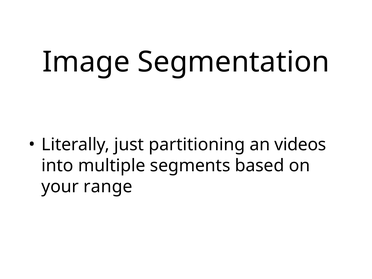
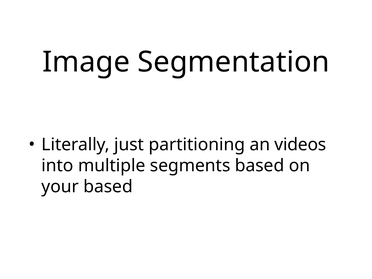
your range: range -> based (108, 187)
